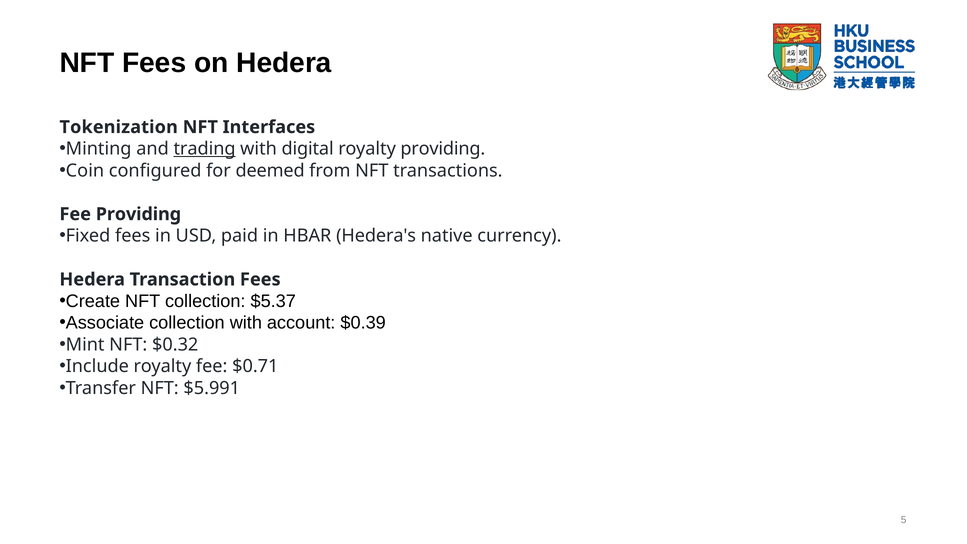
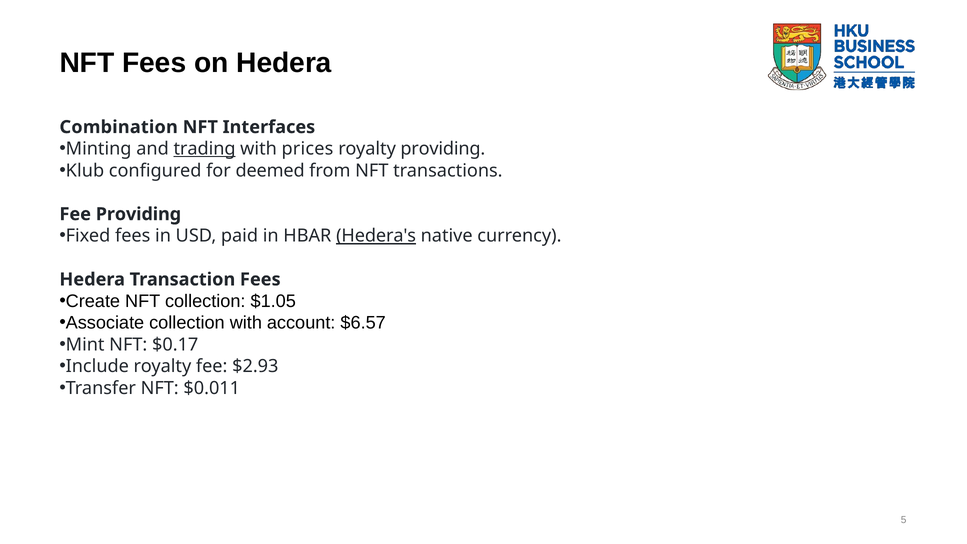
Tokenization: Tokenization -> Combination (119, 127)
digital: digital -> prices (307, 149)
Coin: Coin -> Klub (85, 171)
Hedera's underline: none -> present (376, 236)
$5.37: $5.37 -> $1.05 (273, 301)
$0.39: $0.39 -> $6.57 (363, 323)
$0.32: $0.32 -> $0.17 (175, 345)
$0.71: $0.71 -> $2.93 (255, 366)
$5.991: $5.991 -> $0.011 (212, 388)
